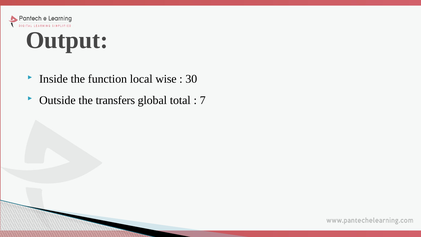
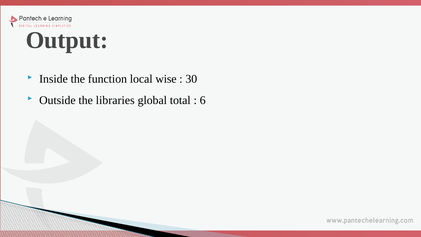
transfers: transfers -> libraries (115, 100)
7: 7 -> 6 (203, 100)
